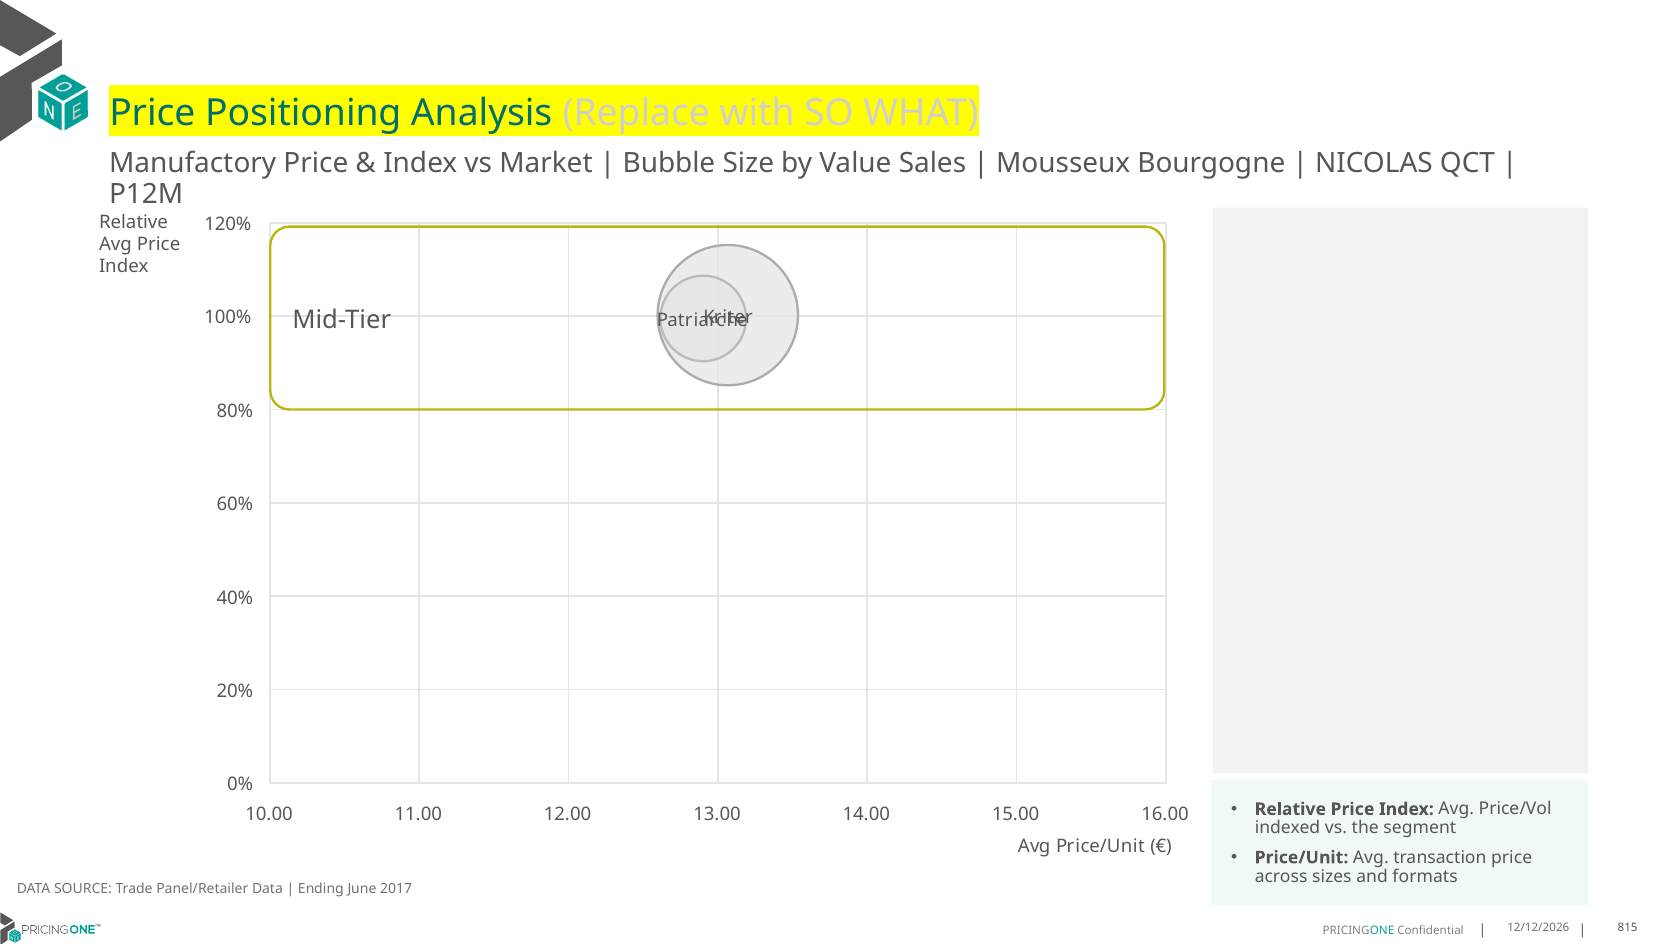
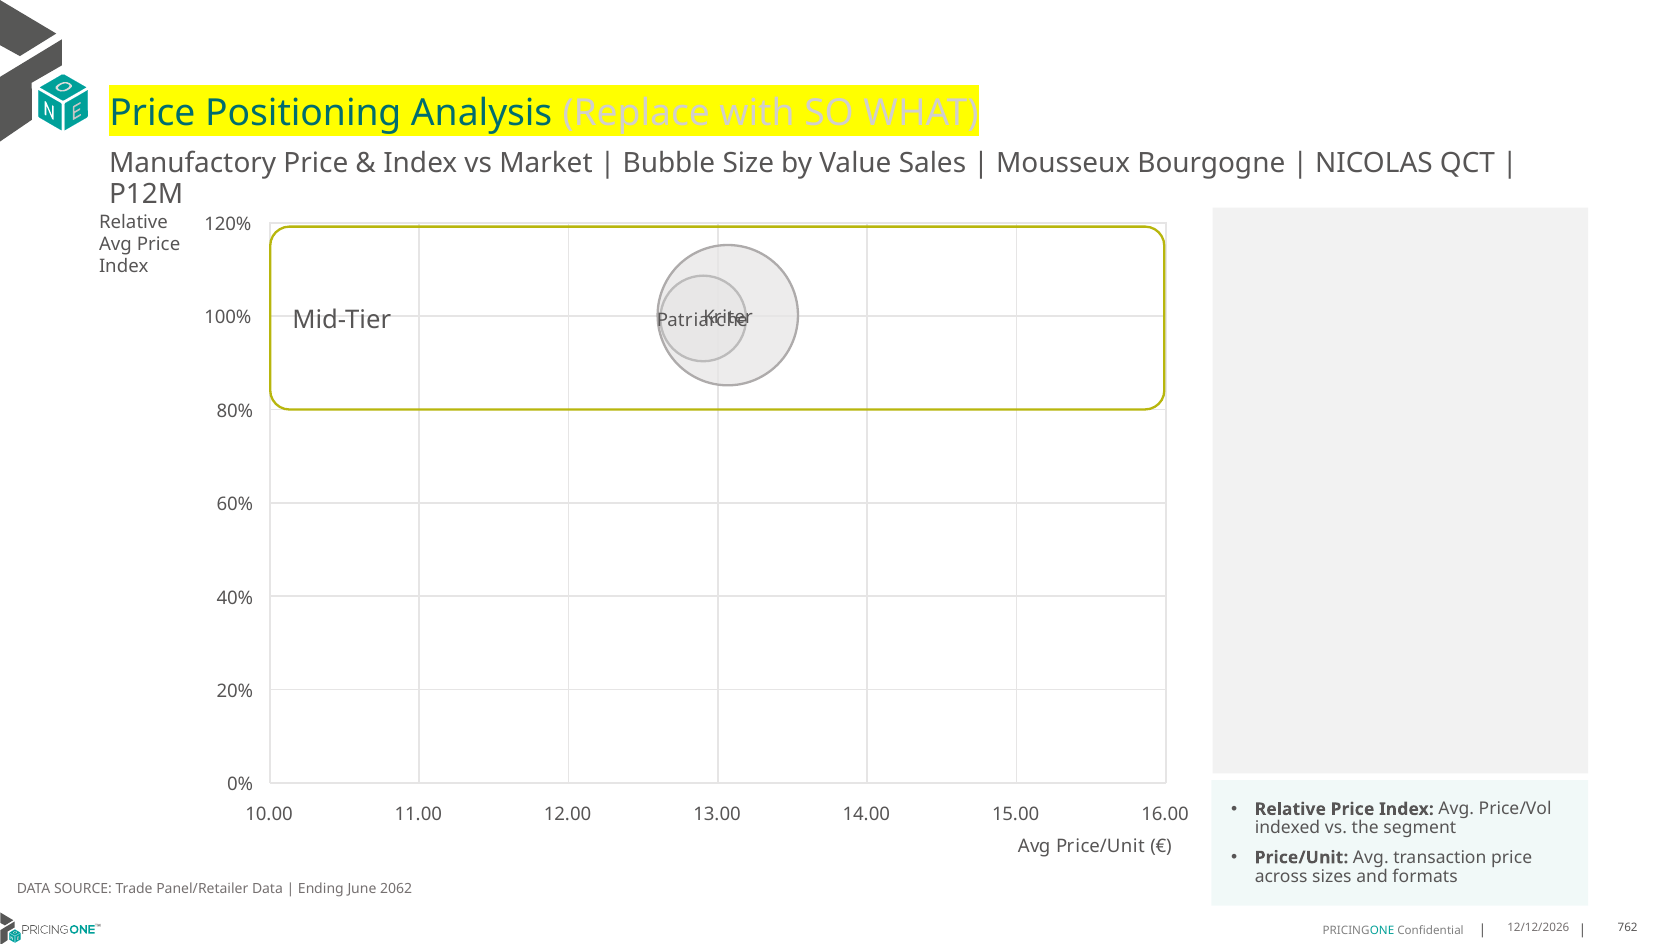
2017: 2017 -> 2062 (396, 890)
815: 815 -> 762 (1628, 929)
